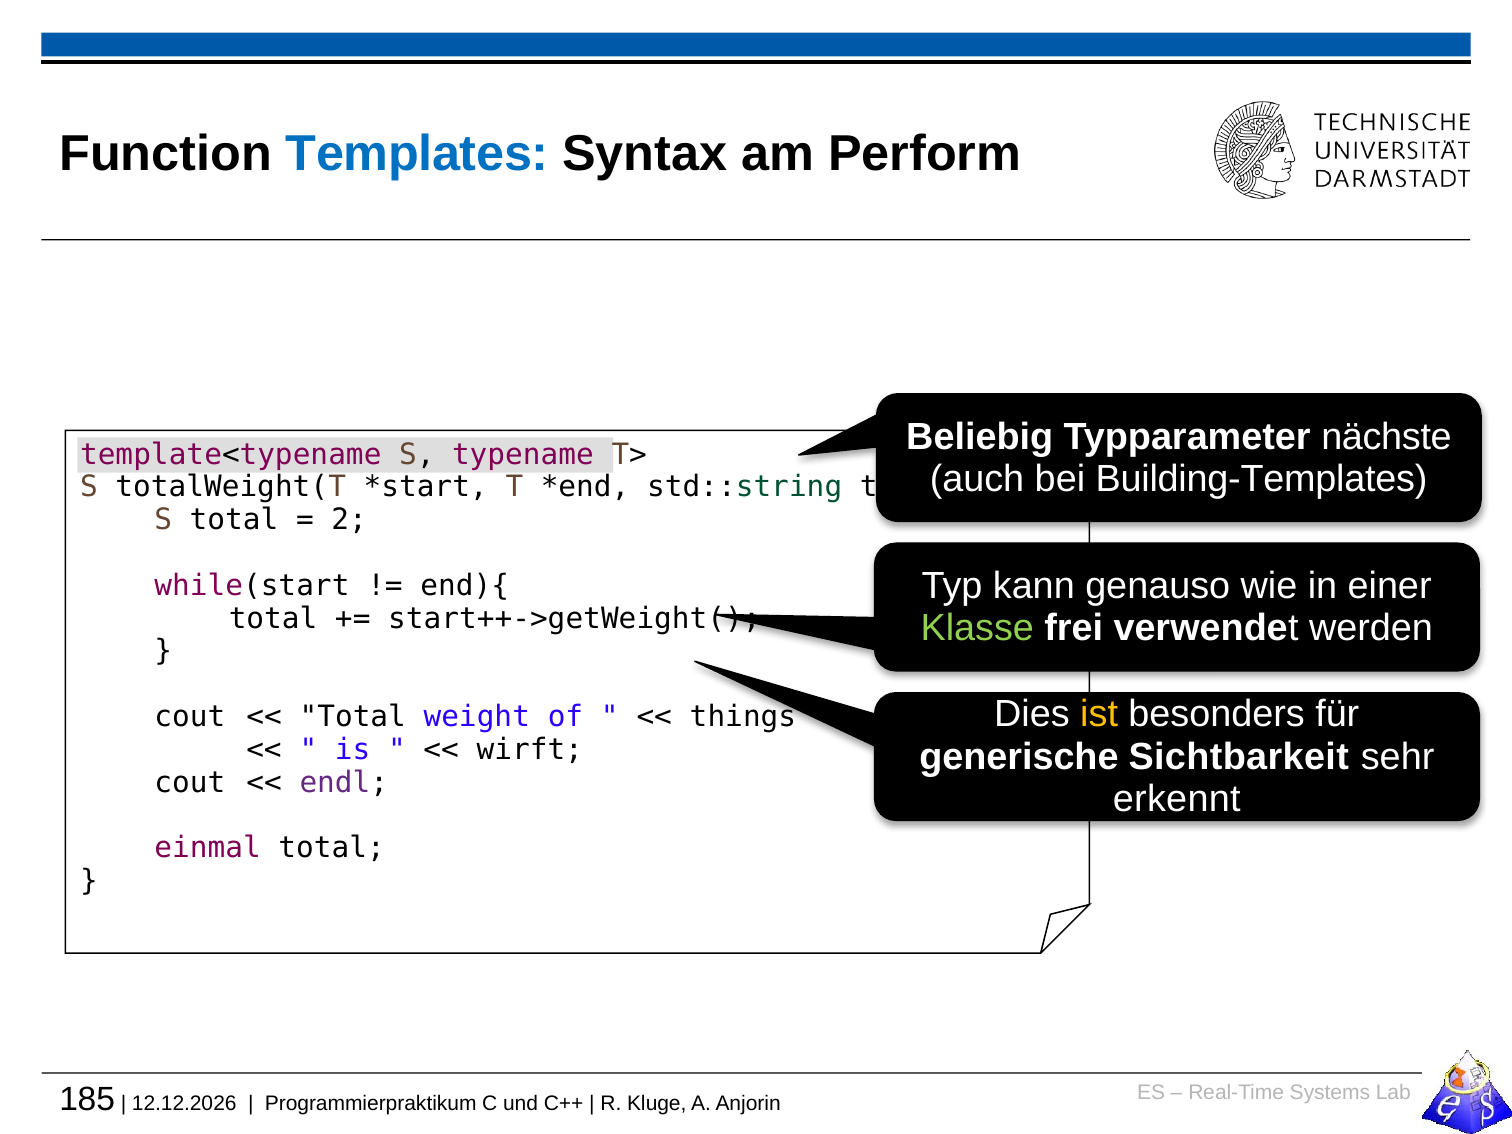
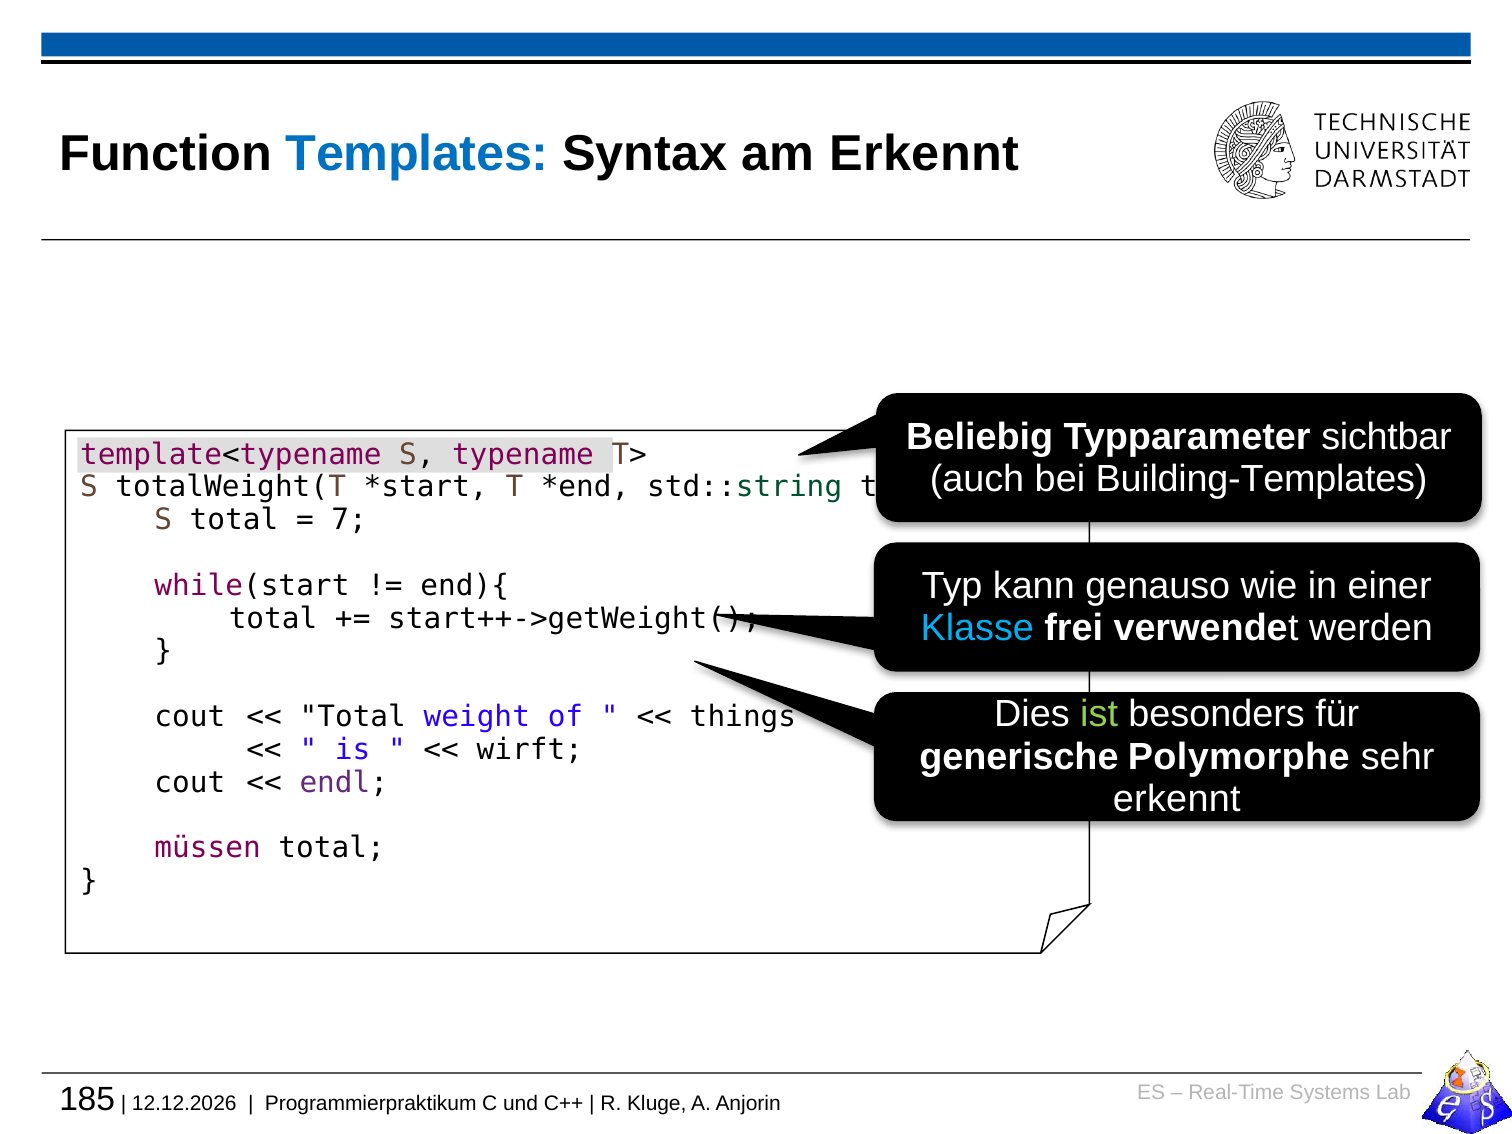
am Perform: Perform -> Erkennt (924, 154)
nächste: nächste -> sichtbar (1386, 437)
2: 2 -> 7 (349, 520)
Klasse colour: light green -> light blue (977, 628)
ist colour: yellow -> light green (1099, 714)
Sichtbarkeit: Sichtbarkeit -> Polymorphe (1239, 757)
einmal: einmal -> müssen (208, 848)
